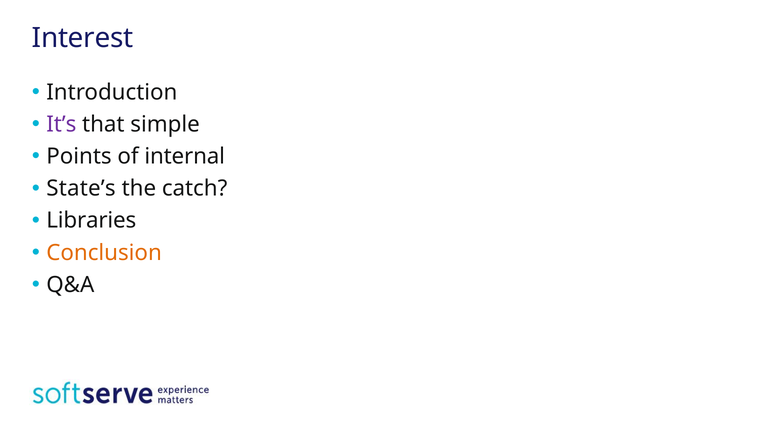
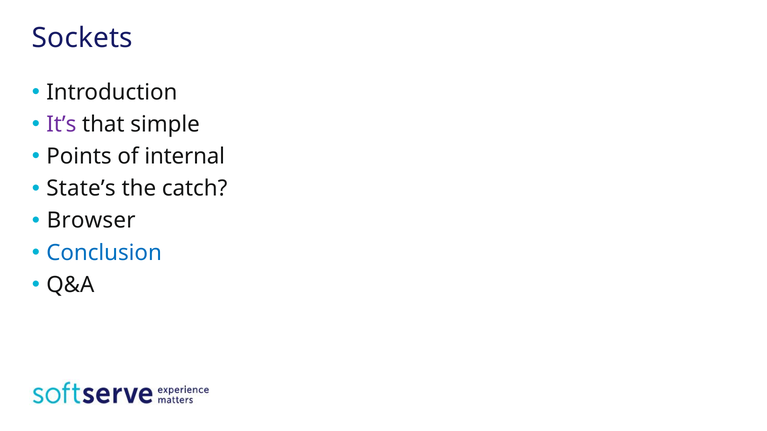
Interest: Interest -> Sockets (82, 38)
Libraries: Libraries -> Browser (91, 221)
Conclusion colour: orange -> blue (104, 253)
